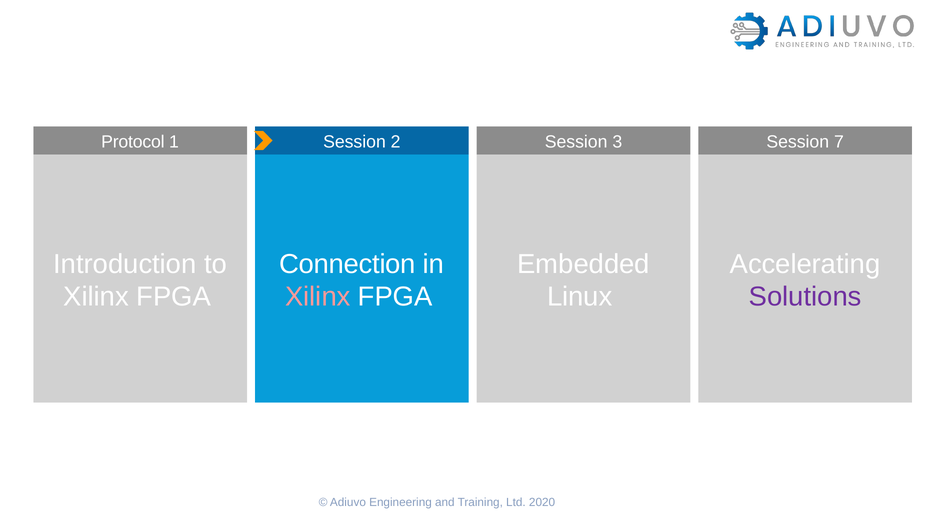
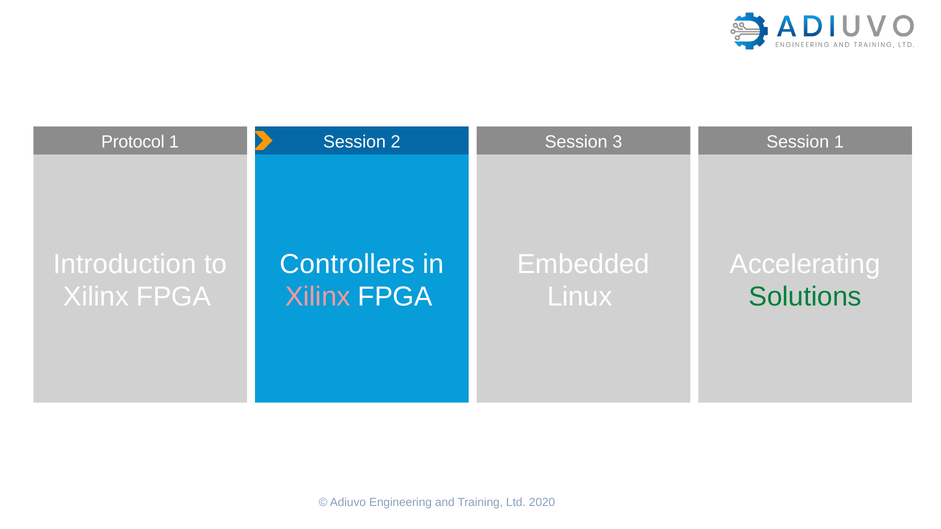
Session 7: 7 -> 1 (839, 142)
Connection: Connection -> Controllers (347, 264)
Solutions colour: purple -> green (805, 297)
